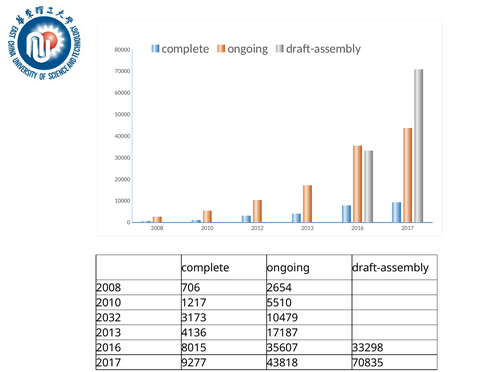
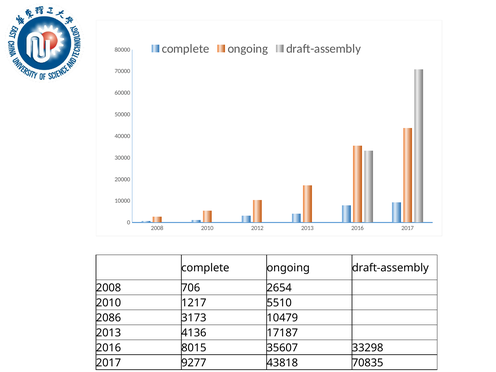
2032: 2032 -> 2086 (109, 318)
